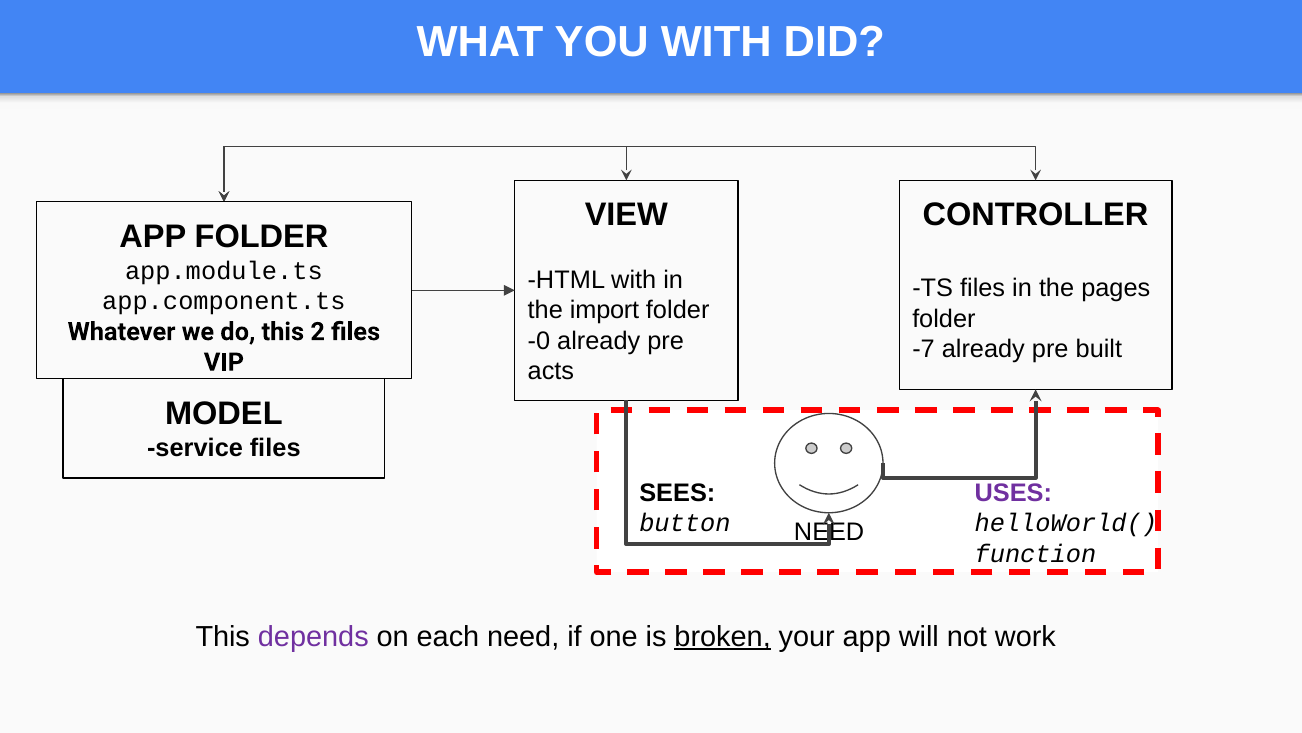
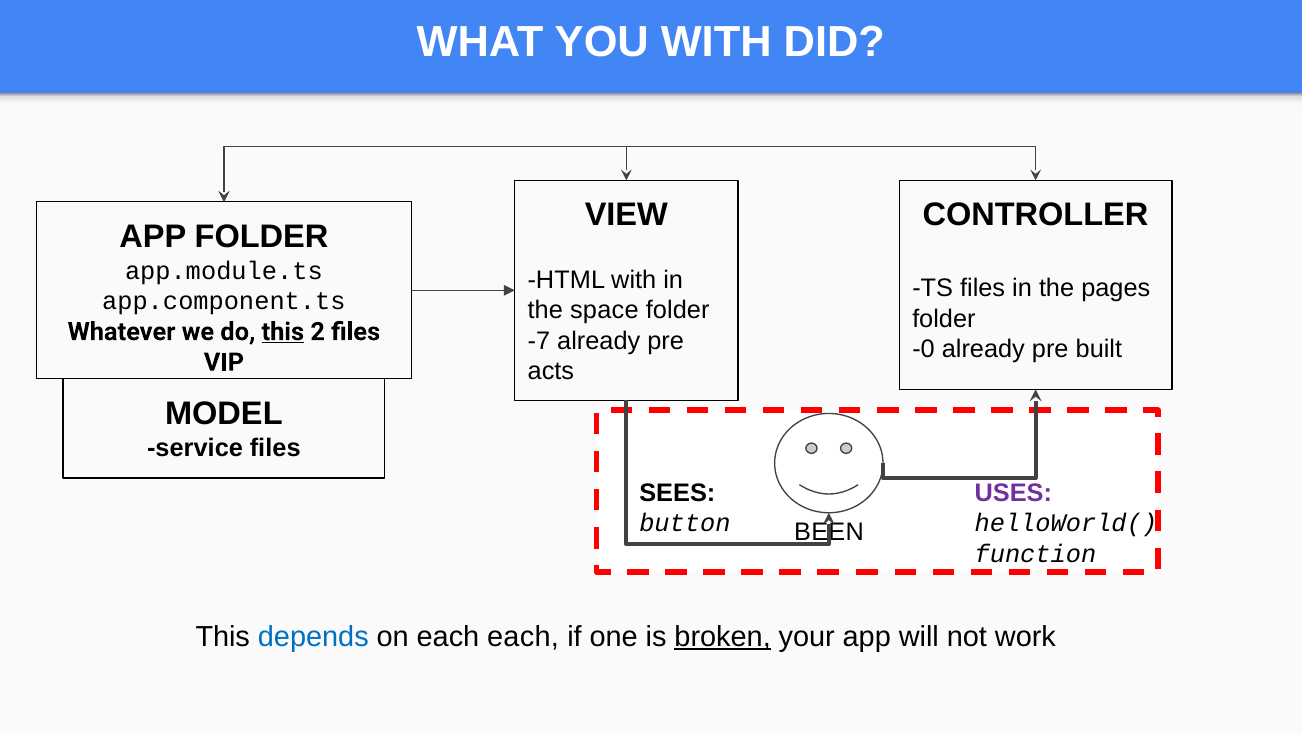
import: import -> space (604, 310)
this underline: none -> present (283, 331)
-0: -0 -> -7 (539, 340)
-7: -7 -> -0 (924, 349)
NEED: NEED -> BEEN (829, 531)
depends colour: purple -> blue (313, 636)
each need: need -> each (523, 636)
